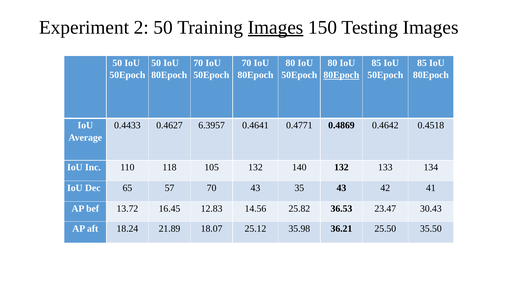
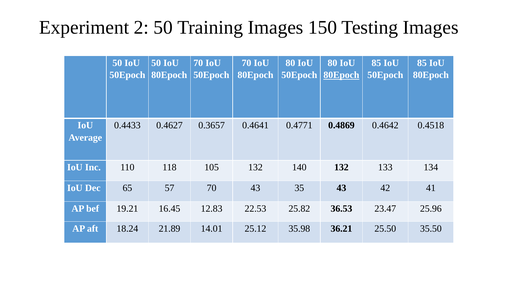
Images underline: present -> none (276, 27)
6.3957: 6.3957 -> 0.3657 (212, 125)
13.72: 13.72 -> 19.21 (127, 209)
14.56: 14.56 -> 22.53 (255, 209)
30.43: 30.43 -> 25.96 (431, 209)
18.07: 18.07 -> 14.01 (212, 229)
